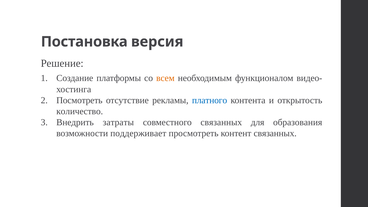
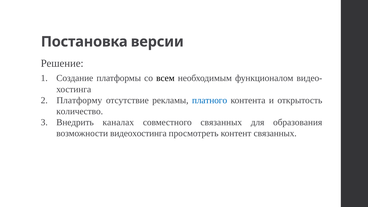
версия: версия -> версии (157, 42)
всем colour: orange -> black (165, 78)
Посмотреть: Посмотреть -> Платформу (79, 100)
затраты: затраты -> каналах (118, 122)
поддерживает: поддерживает -> видеохостинга (138, 133)
